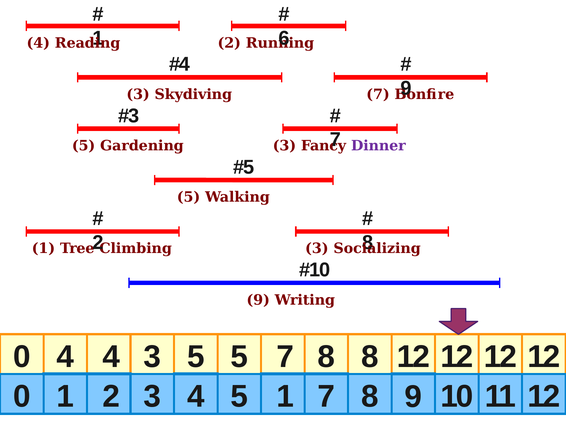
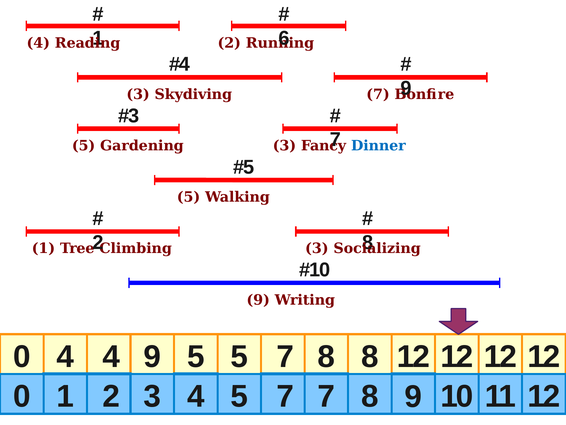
Dinner colour: purple -> blue (378, 146)
4 3: 3 -> 9 (152, 356)
4 5 1: 1 -> 7 (285, 396)
